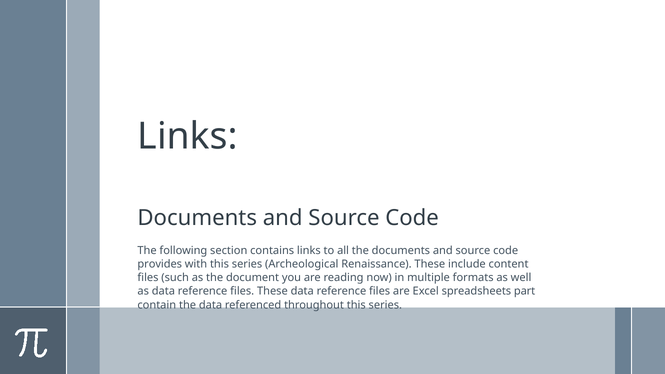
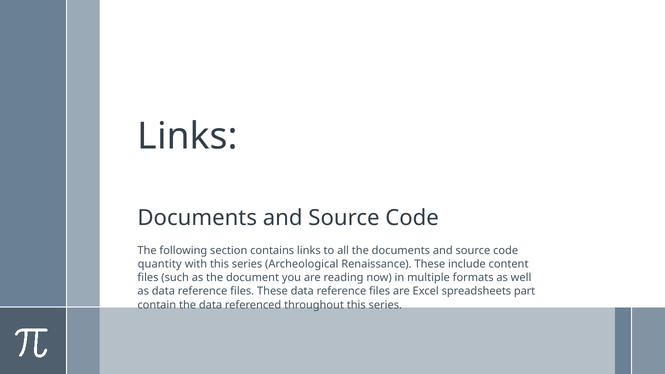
provides: provides -> quantity (160, 264)
